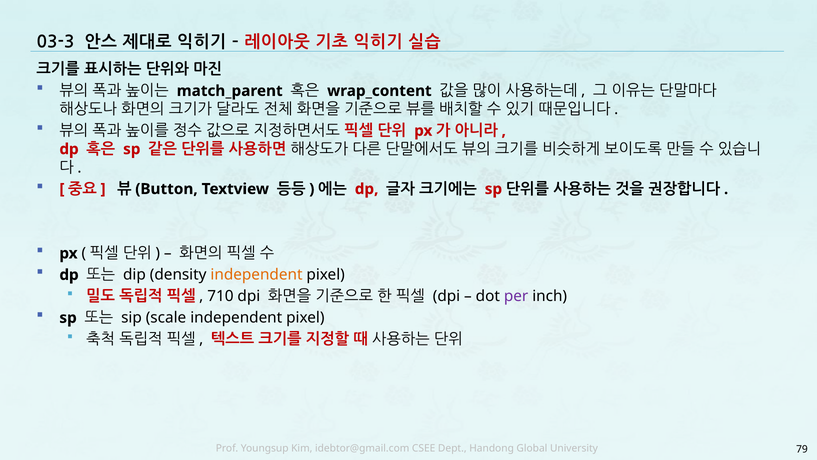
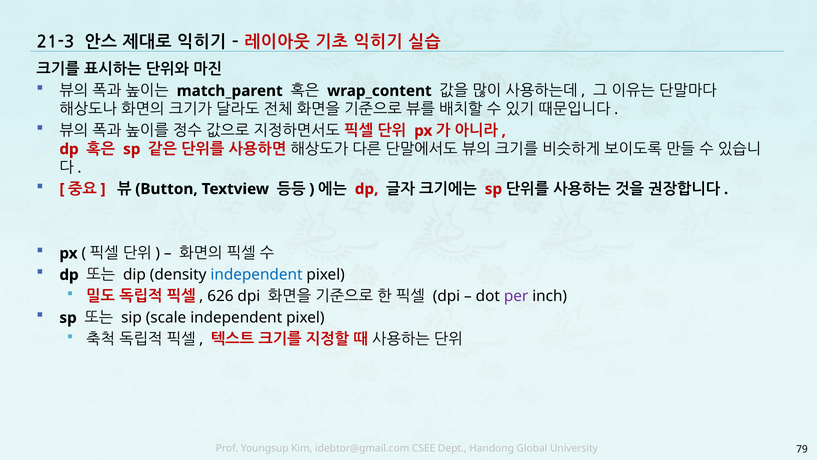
03-3: 03-3 -> 21-3 (56, 42)
independent colour: orange -> blue (257, 275)
710: 710 -> 626 (220, 296)
